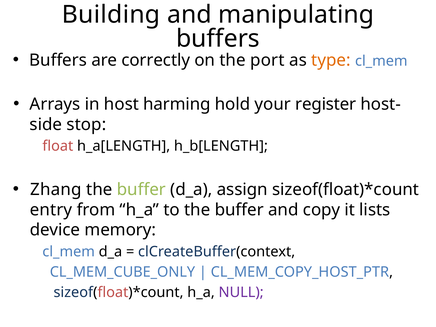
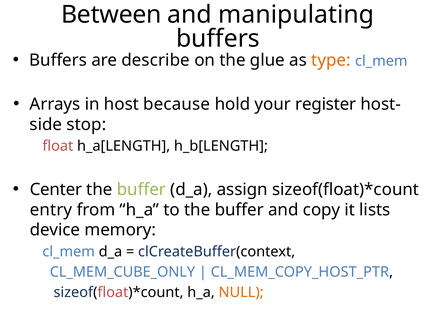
Building: Building -> Between (111, 15)
correctly: correctly -> describe (156, 60)
port: port -> glue (267, 60)
harming: harming -> because (177, 104)
Zhang: Zhang -> Center (56, 189)
NULL colour: purple -> orange (241, 292)
